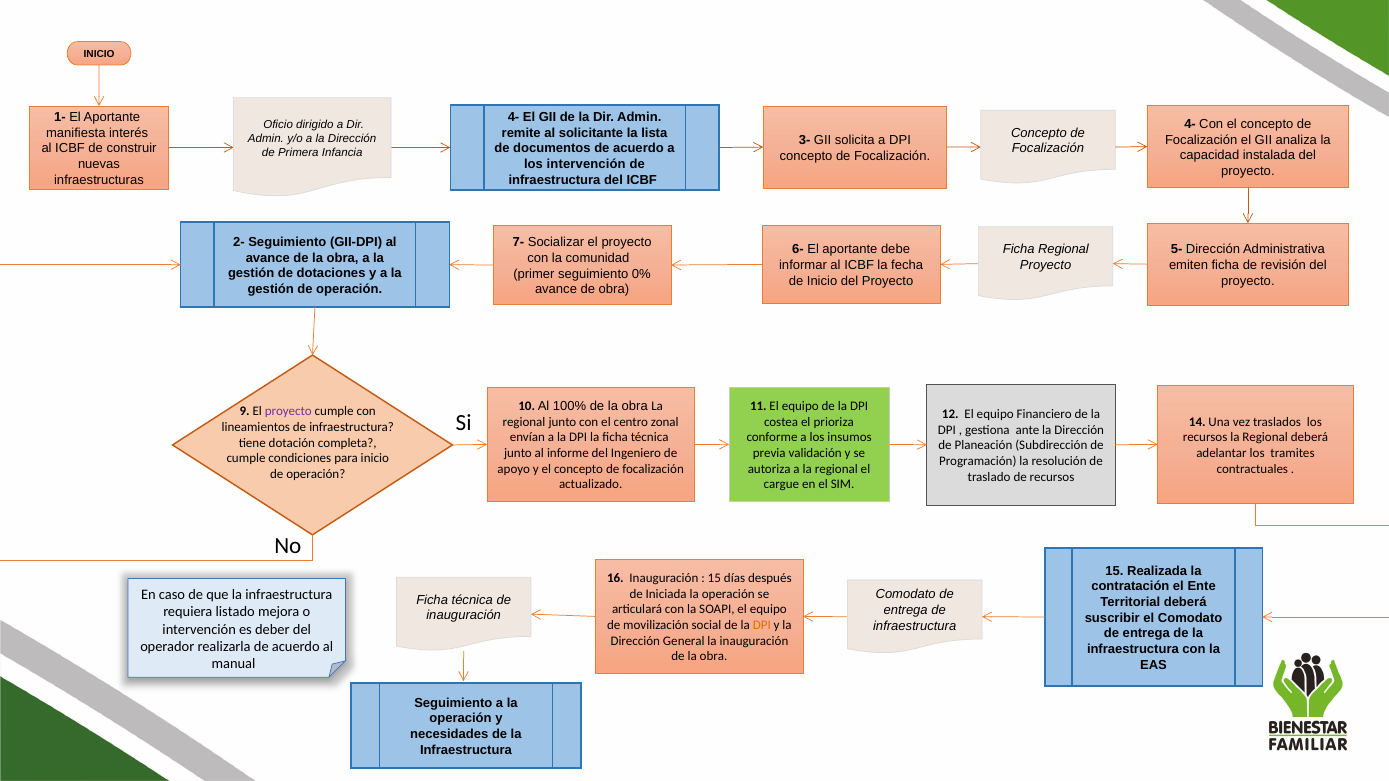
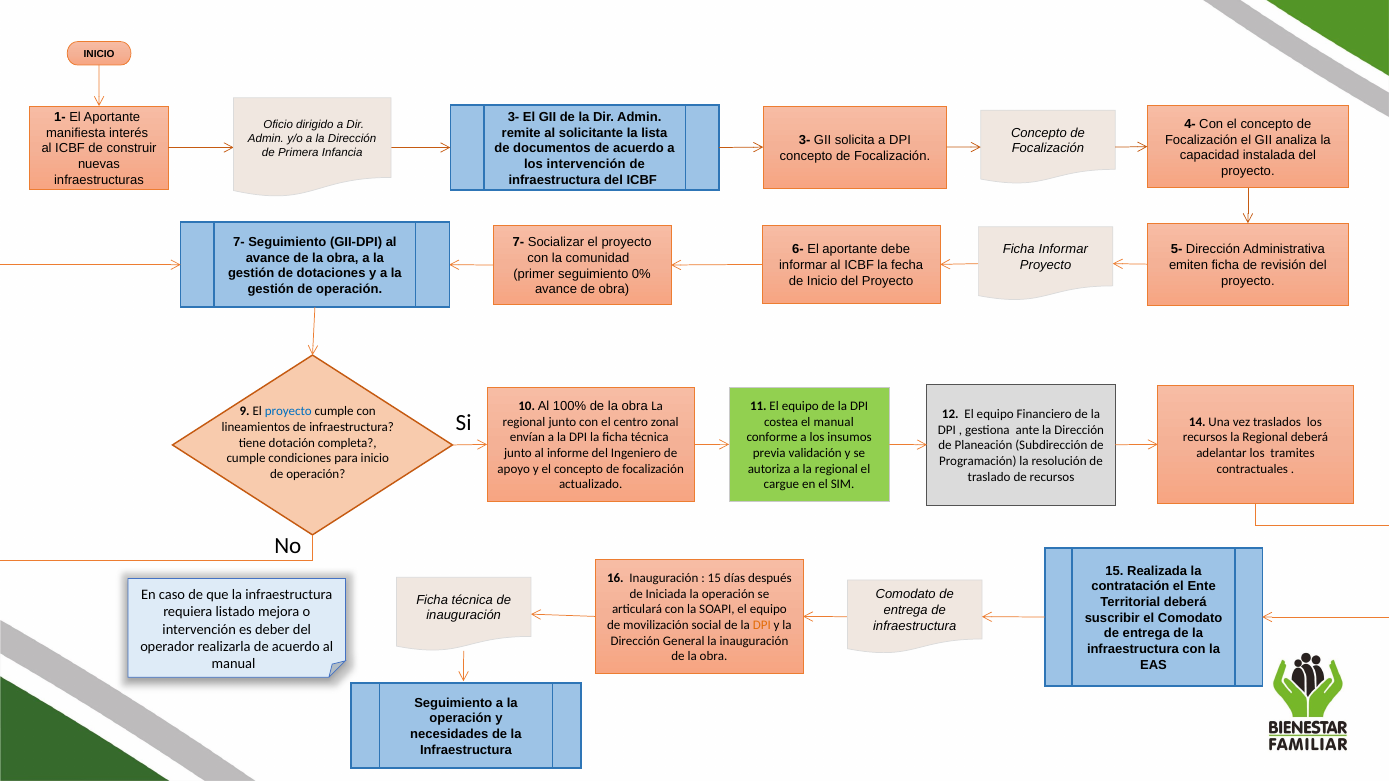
4-: 4- -> 3- (514, 117)
2-: 2- -> 7- (239, 242)
Ficha Regional: Regional -> Informar (1063, 249)
proyecto colour: purple -> blue (288, 412)
el prioriza: prioriza -> manual (834, 422)
